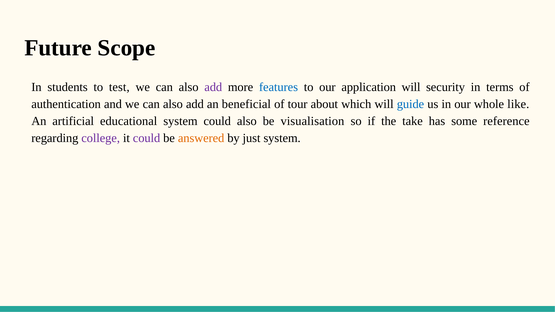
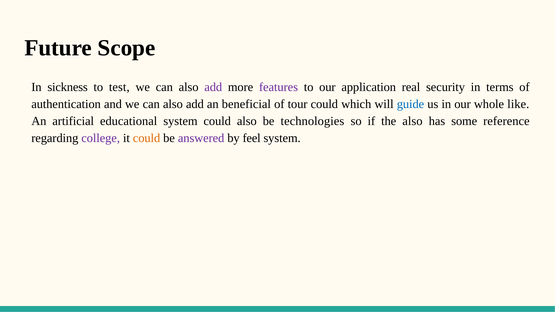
students: students -> sickness (68, 87)
features colour: blue -> purple (279, 87)
application will: will -> real (411, 87)
tour about: about -> could (324, 104)
visualisation: visualisation -> technologies (312, 121)
the take: take -> also (412, 121)
could colour: purple -> orange (147, 138)
answered colour: orange -> purple (201, 138)
just: just -> feel (252, 138)
